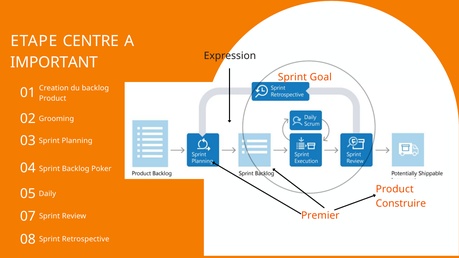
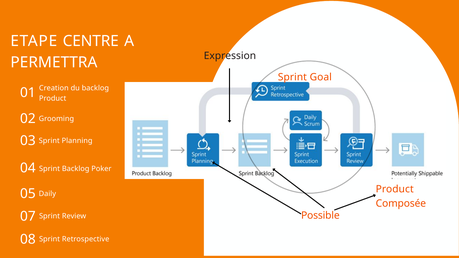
IMPORTANT: IMPORTANT -> PERMETTRA (54, 62)
Construire: Construire -> Composée (401, 204)
Premier: Premier -> Possible (320, 215)
